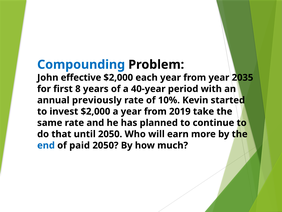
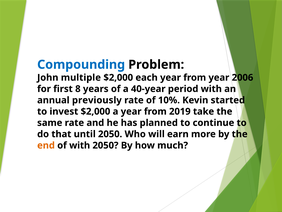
effective: effective -> multiple (81, 77)
2035: 2035 -> 2006 (242, 77)
end colour: blue -> orange (46, 145)
of paid: paid -> with (80, 145)
